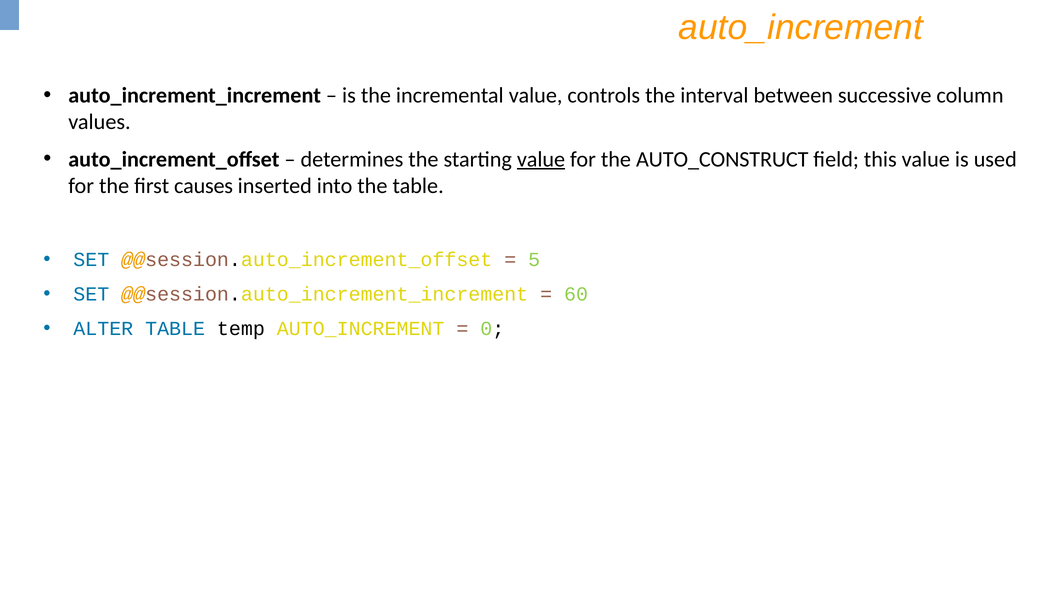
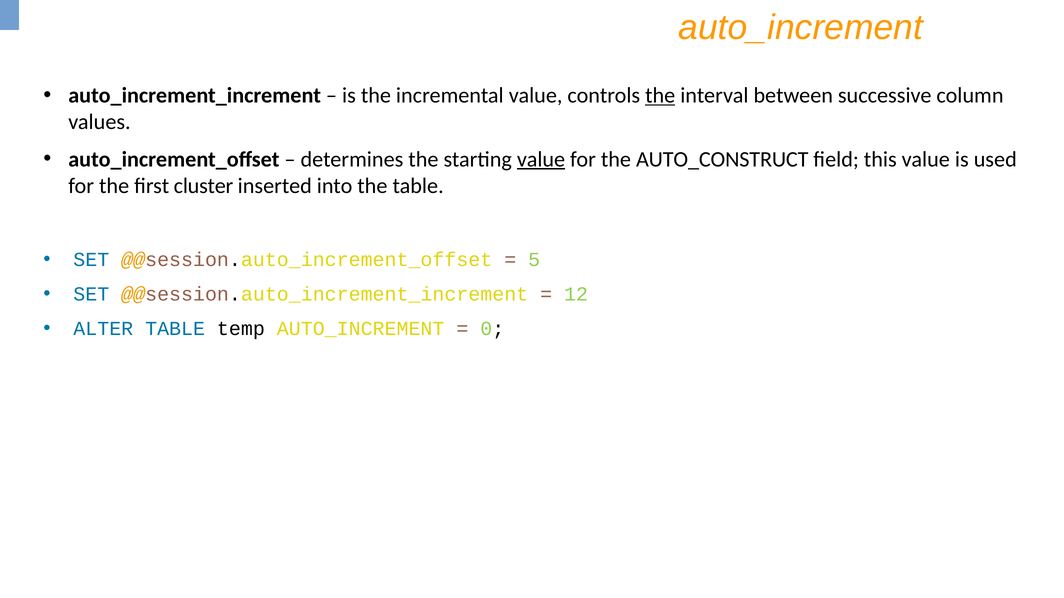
the underline: none -> present (660, 96)
causes: causes -> cluster (204, 186)
60: 60 -> 12 (576, 295)
